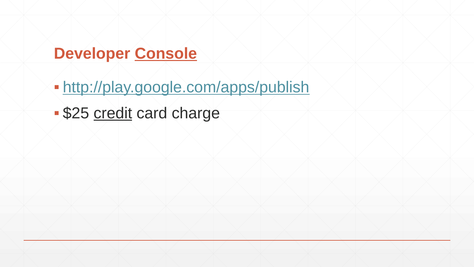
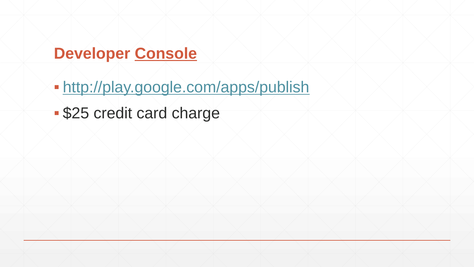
credit underline: present -> none (113, 113)
